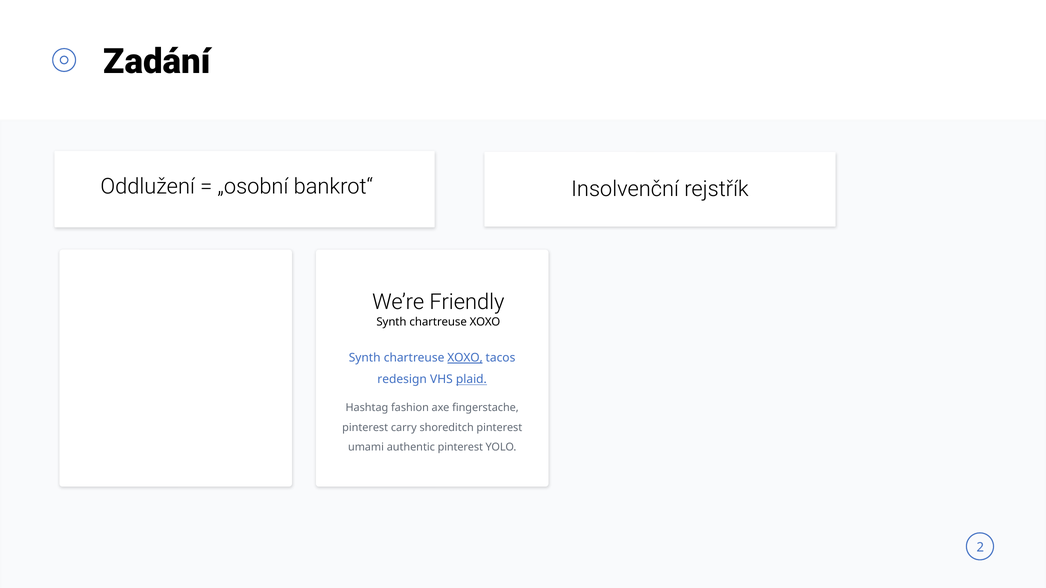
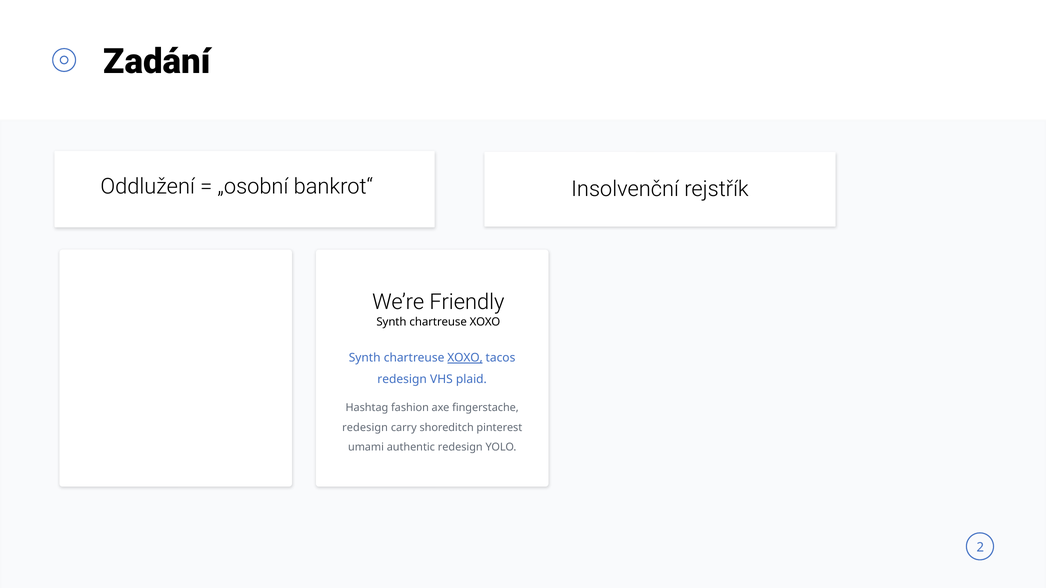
plaid underline: present -> none (471, 380)
pinterest: pinterest -> redesign (365, 428)
authentic pinterest: pinterest -> redesign (460, 447)
